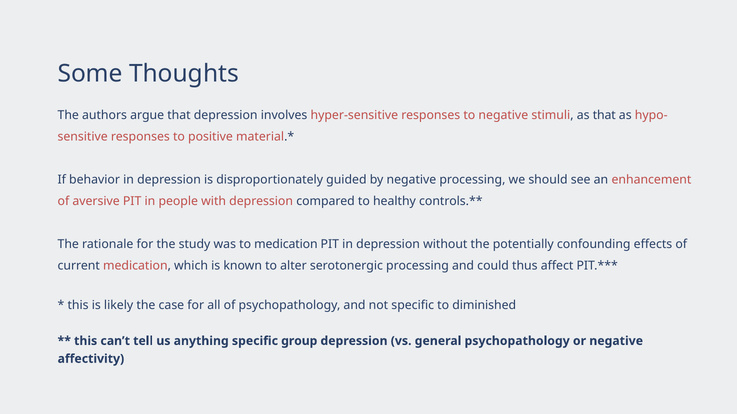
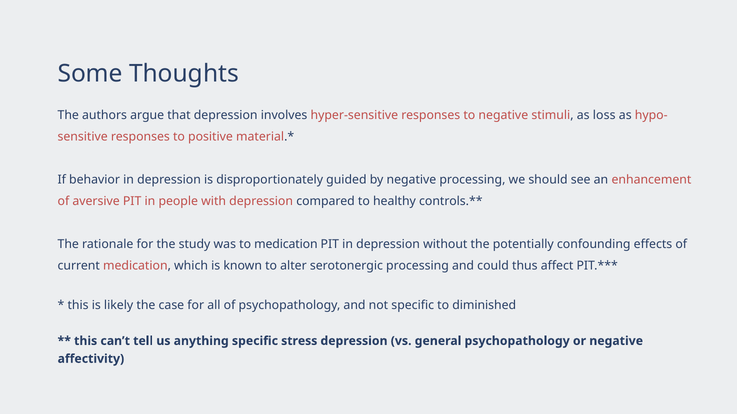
as that: that -> loss (604, 116)
group: group -> stress (299, 341)
